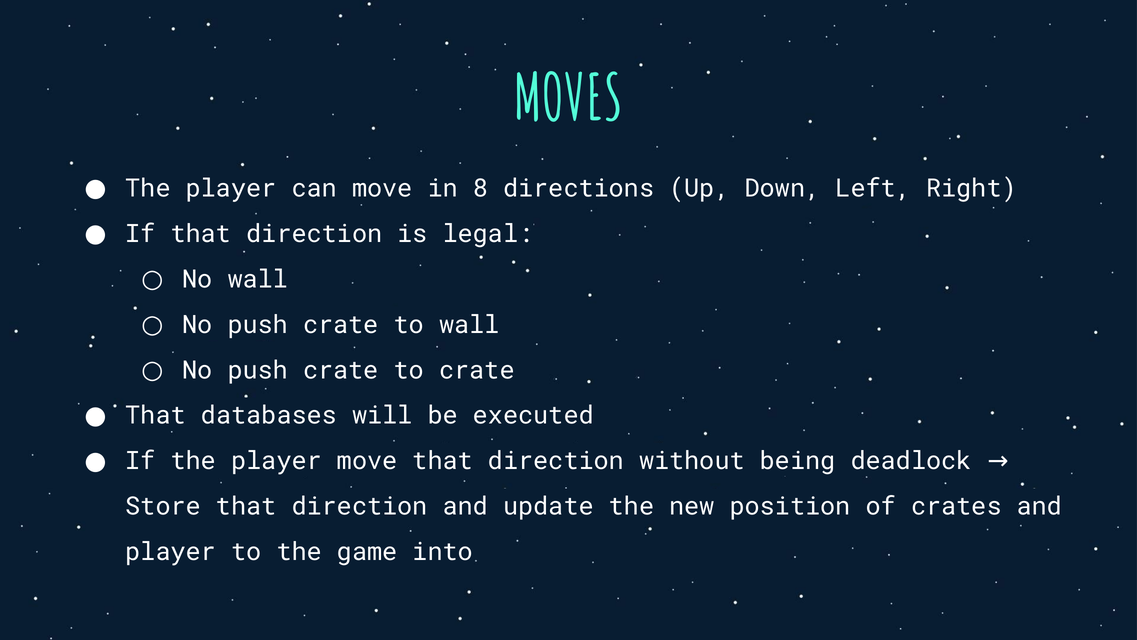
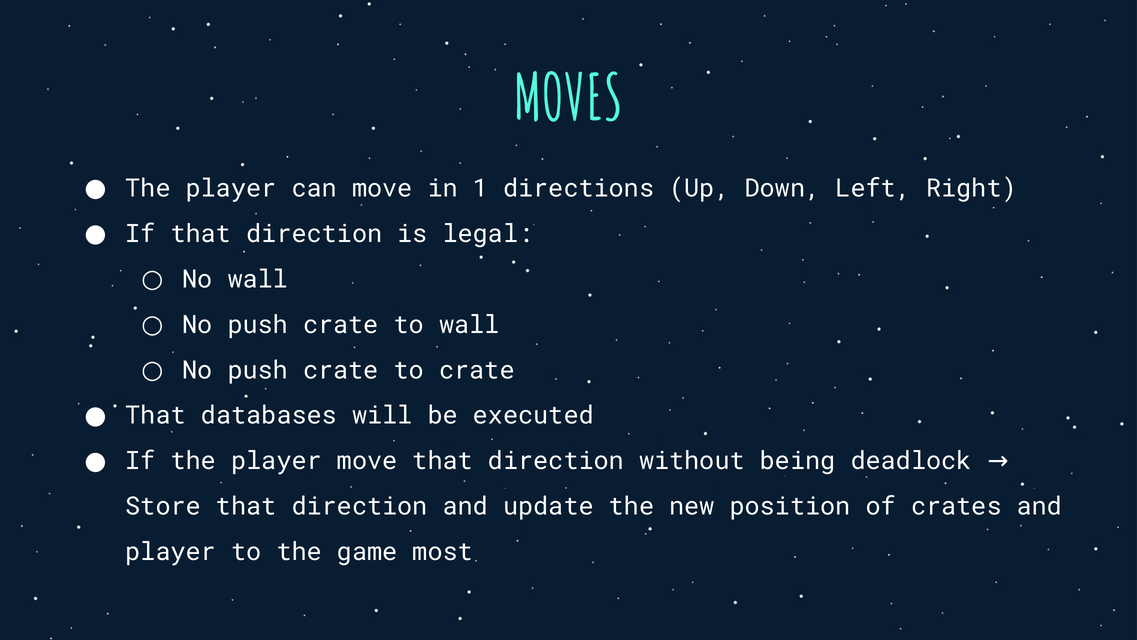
8: 8 -> 1 (480, 188)
into: into -> most (443, 552)
